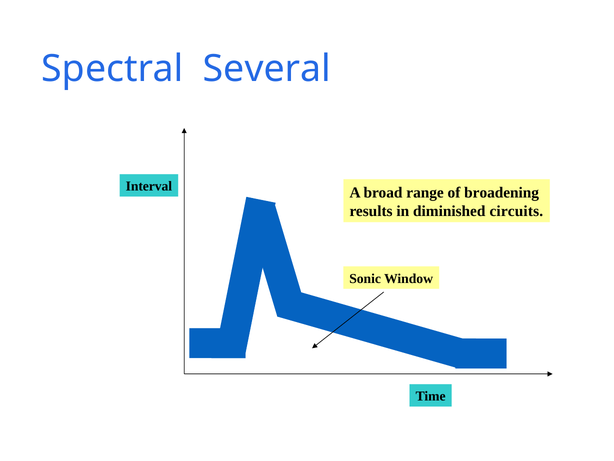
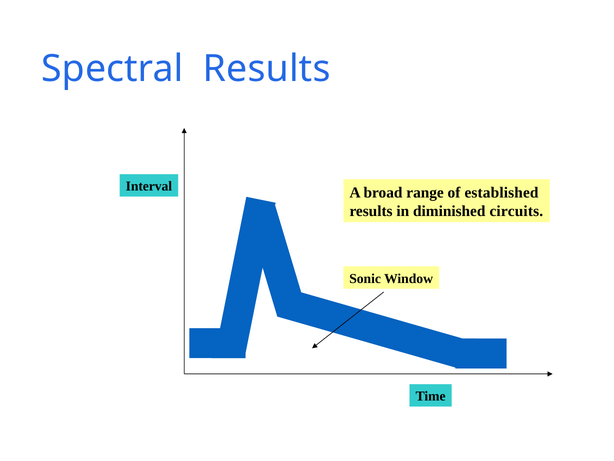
Spectral Several: Several -> Results (267, 69)
broadening: broadening -> established (502, 192)
